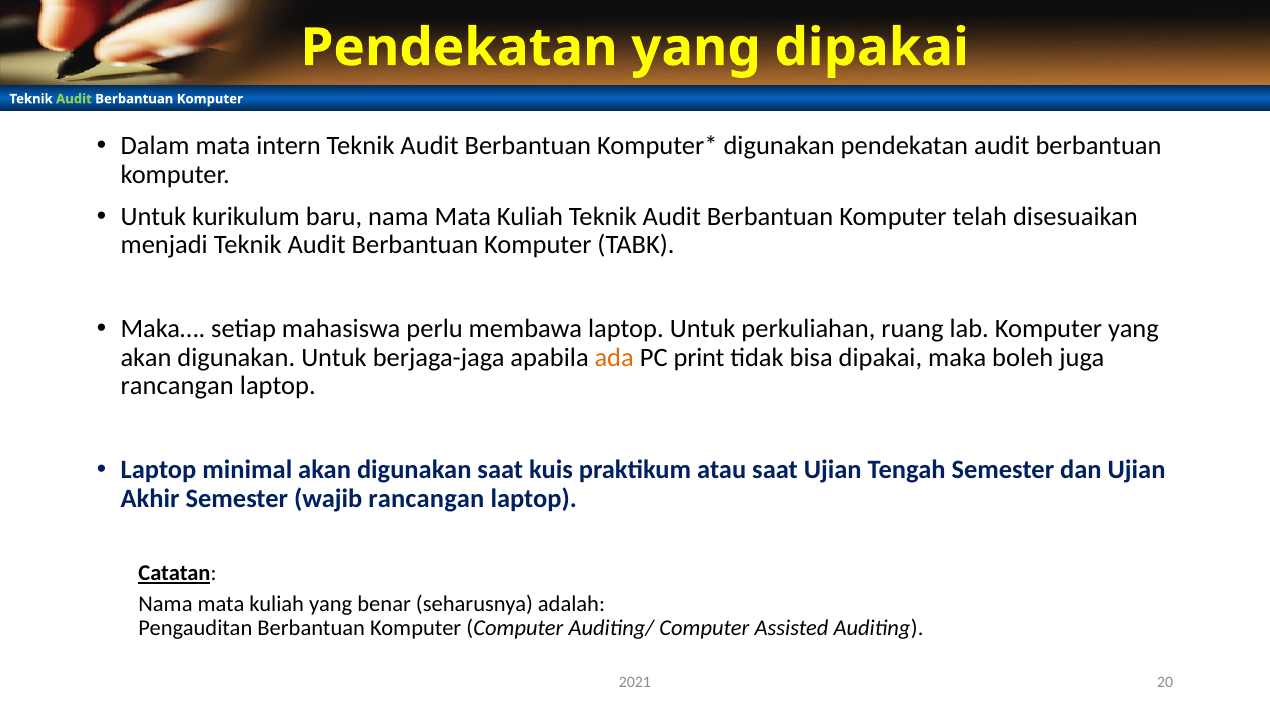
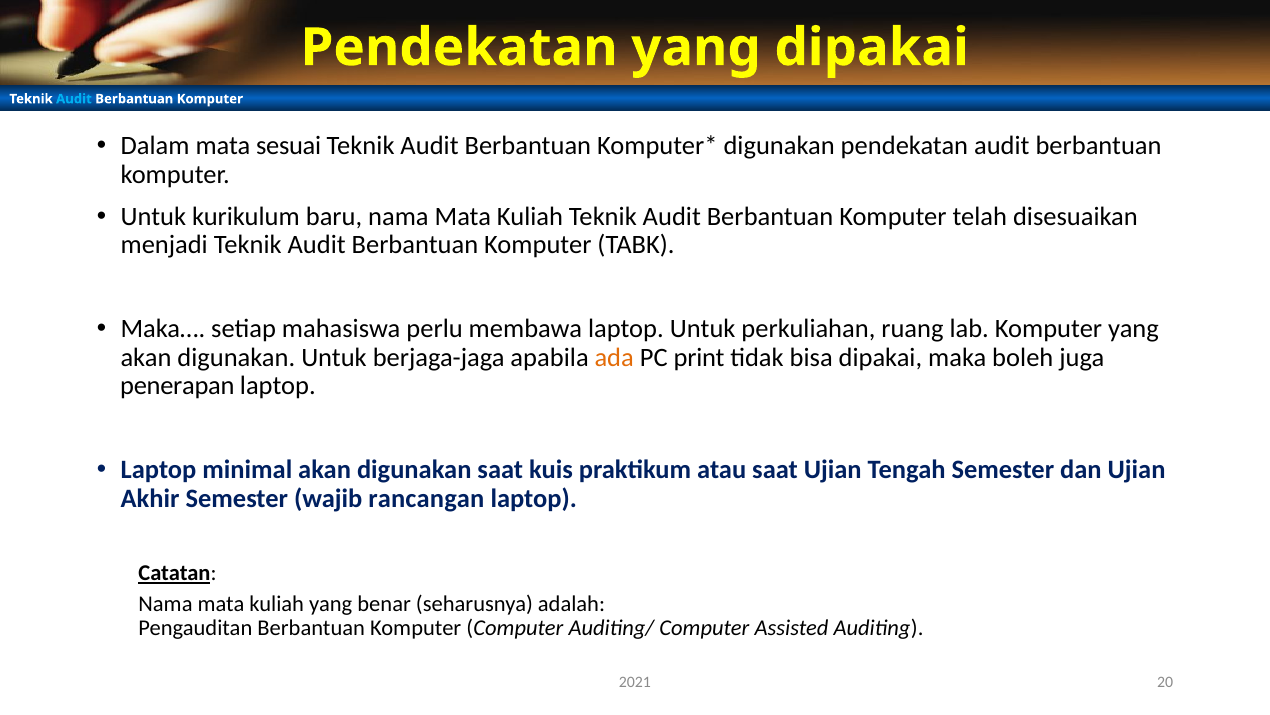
Audit colour: light green -> light blue (74, 99)
intern: intern -> sesuai (289, 146)
rancangan: rancangan -> penerapan (177, 386)
